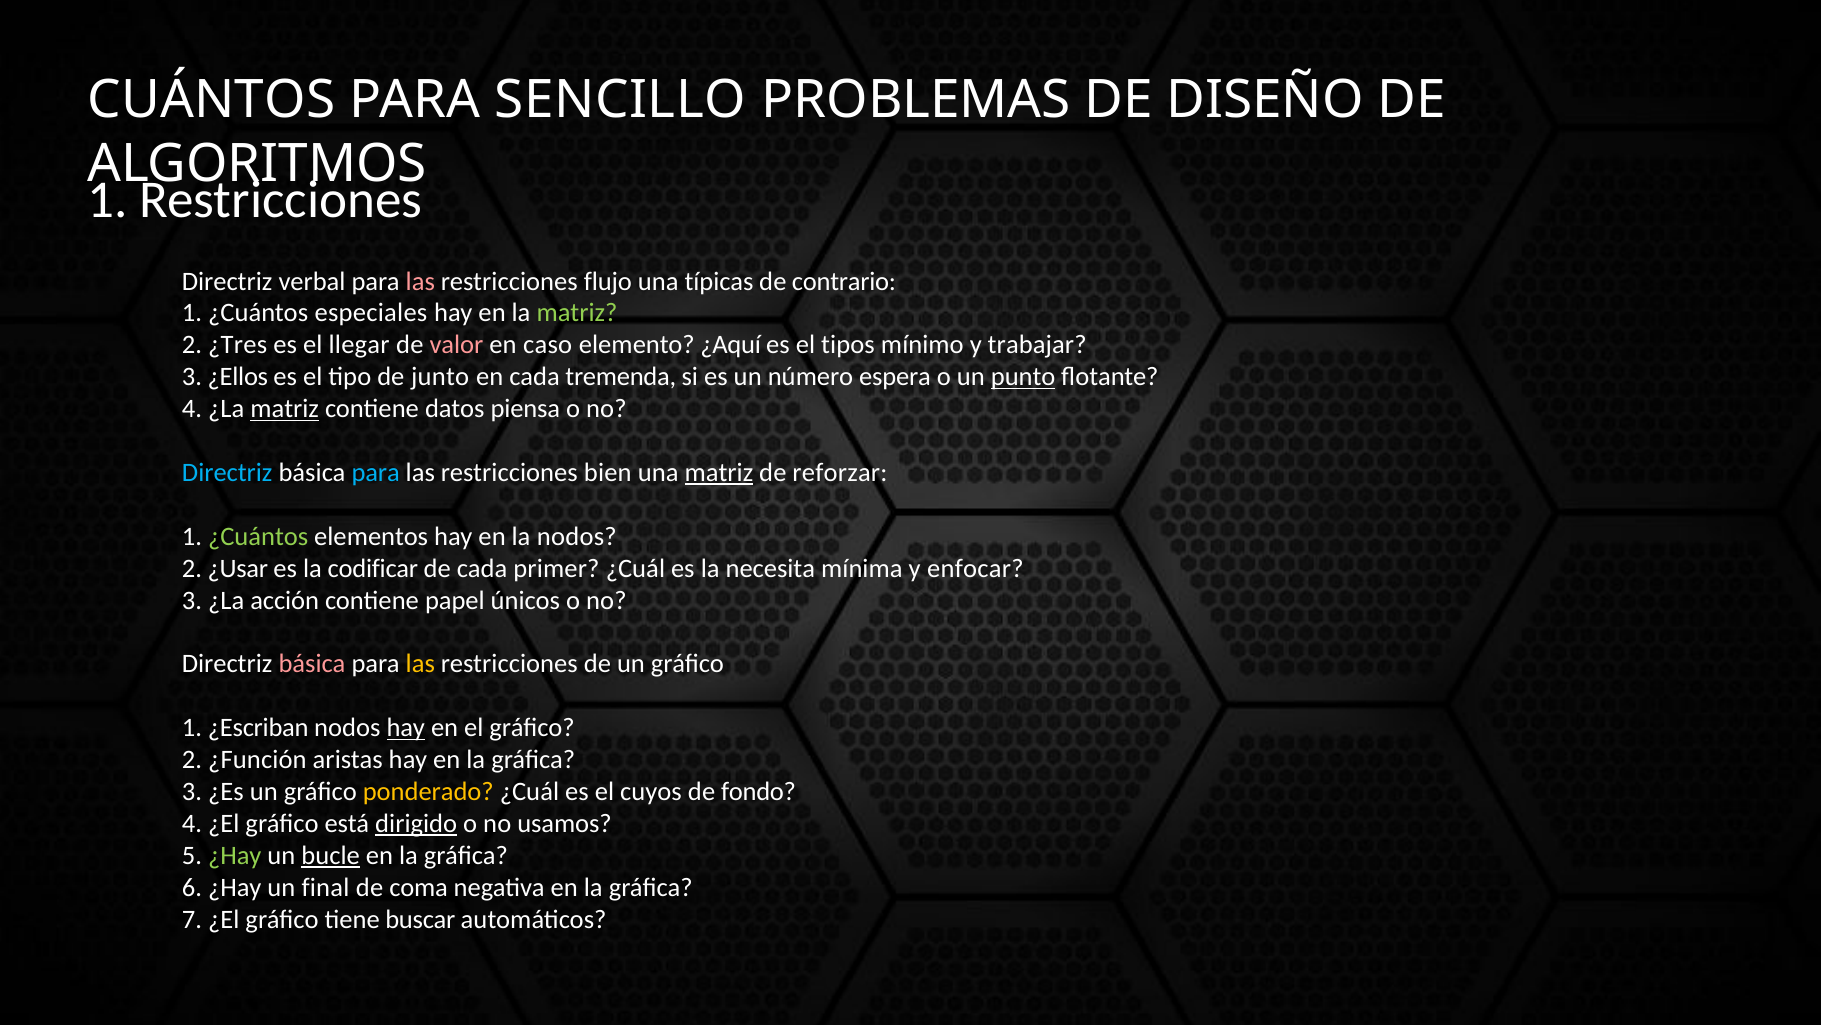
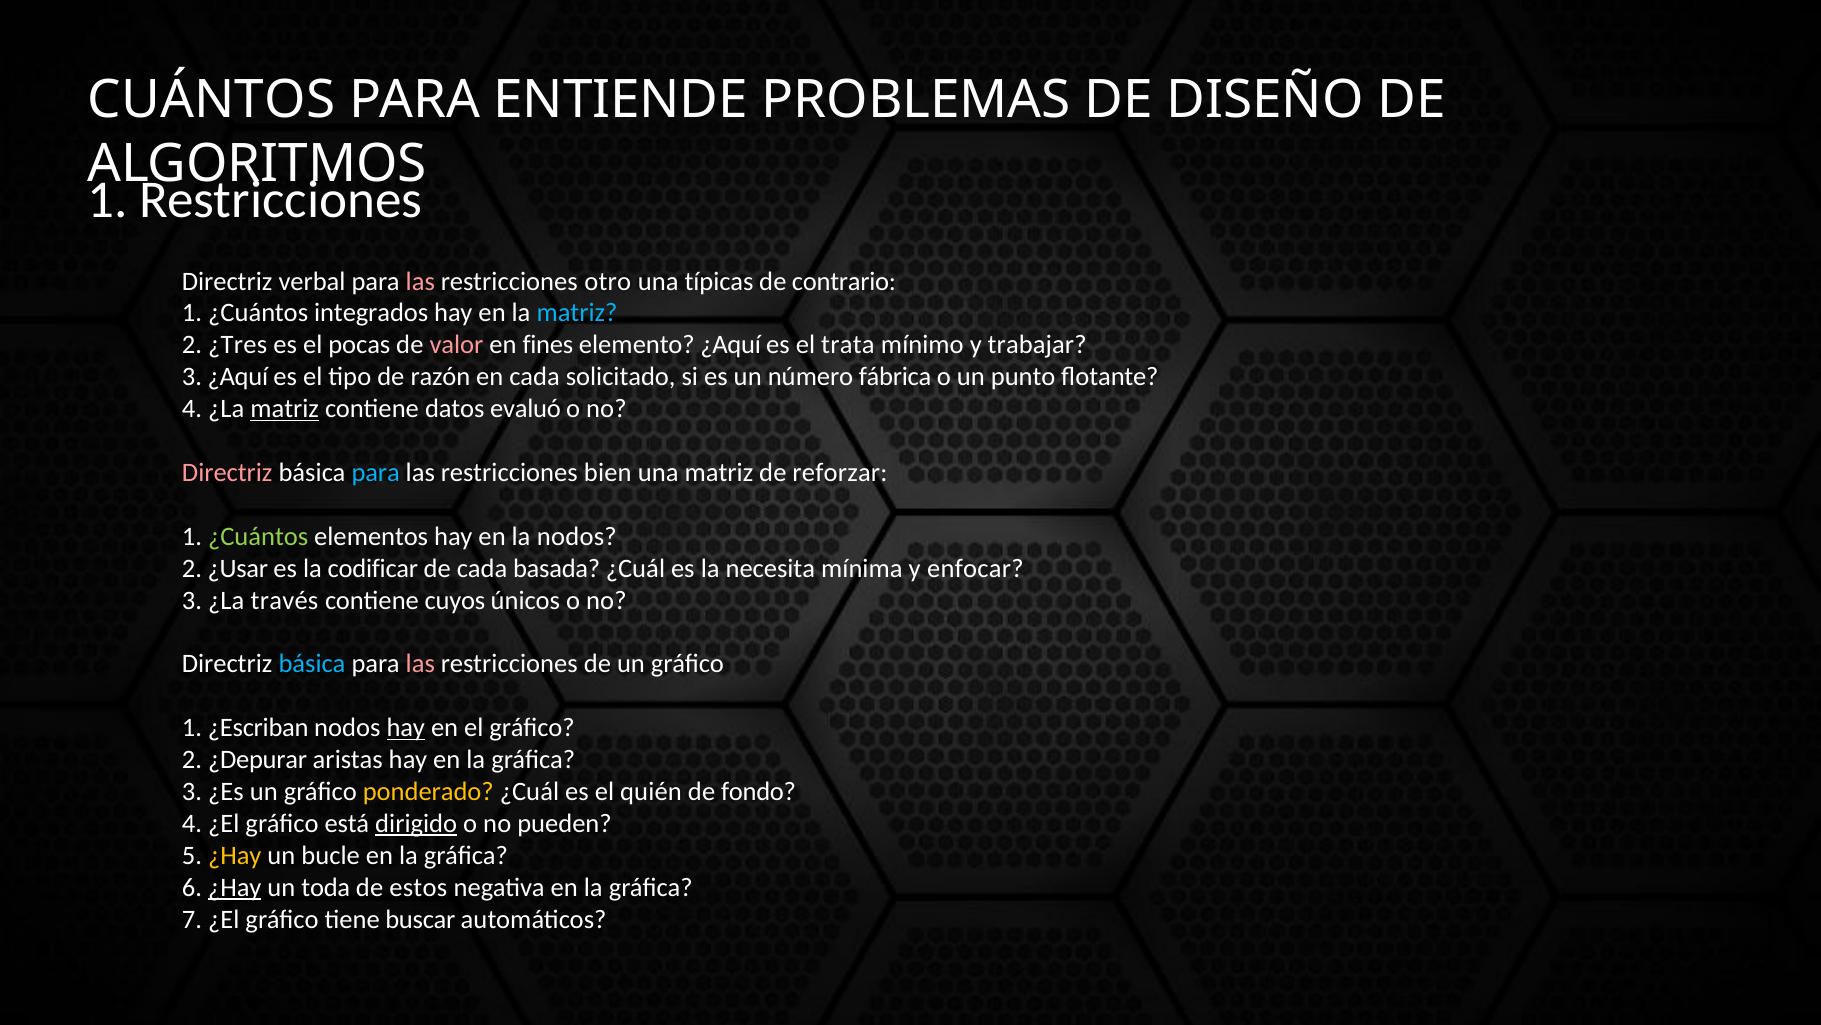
SENCILLO: SENCILLO -> ENTIENDE (621, 100)
flujo: flujo -> otro (608, 281)
especiales: especiales -> integrados (371, 313)
matriz colour: light green -> light blue (577, 313)
llegar: llegar -> pocas (359, 345)
caso: caso -> fines (548, 345)
tipos: tipos -> trata (848, 345)
3 ¿Ellos: ¿Ellos -> ¿Aquí (238, 377)
junto: junto -> razón (440, 377)
tremenda: tremenda -> solicitado (621, 377)
espera: espera -> fábrica (895, 377)
punto underline: present -> none (1023, 377)
piensa: piensa -> evaluó (525, 409)
Directriz colour: light blue -> pink (227, 472)
matriz underline: present -> none (719, 472)
primer: primer -> basada (557, 568)
acción: acción -> través (285, 600)
papel: papel -> cuyos (455, 600)
básica colour: pink -> light blue (312, 664)
las colour: yellow -> pink (420, 664)
¿Función: ¿Función -> ¿Depurar (258, 759)
cuyos: cuyos -> quién (651, 791)
usamos: usamos -> pueden (564, 823)
¿Hay colour: light green -> yellow (235, 855)
bucle underline: present -> none (331, 855)
¿Hay underline: none -> present (235, 887)
final: final -> toda (326, 887)
coma: coma -> estos (418, 887)
